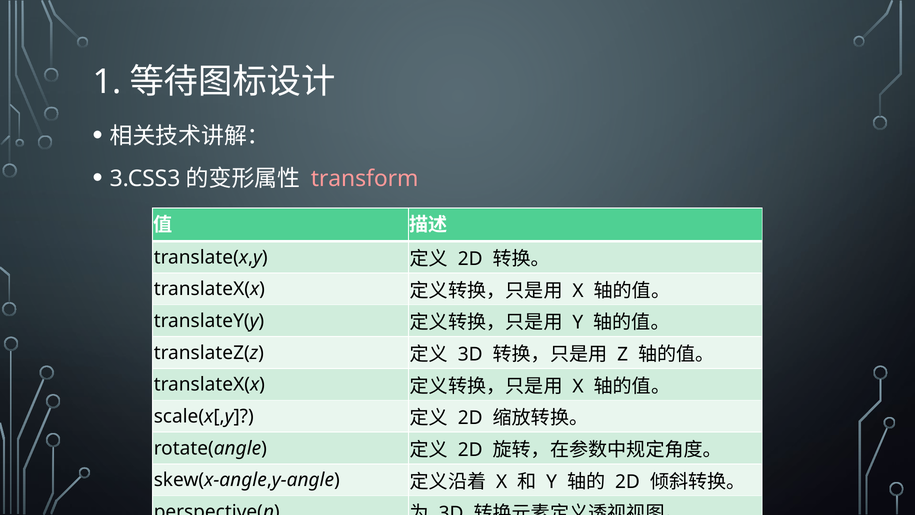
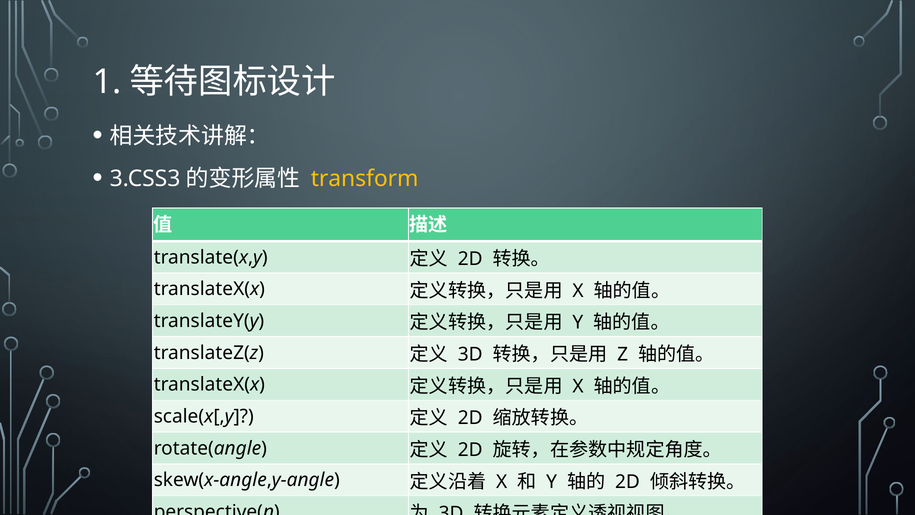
transform colour: pink -> yellow (365, 179)
